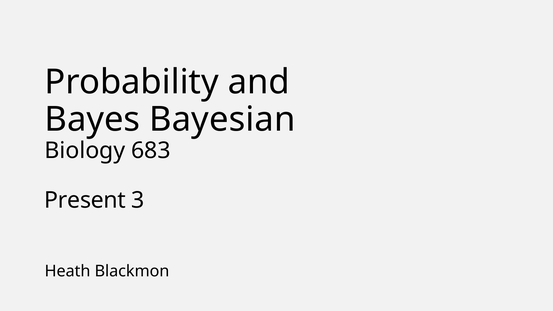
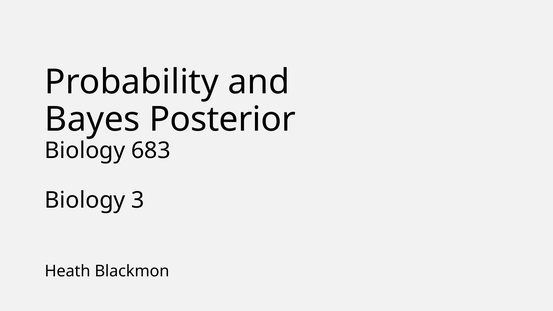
Bayesian: Bayesian -> Posterior (222, 119)
Present: Present -> Biology (85, 200)
